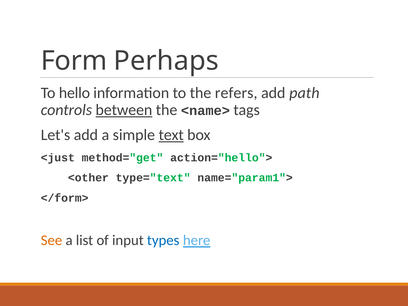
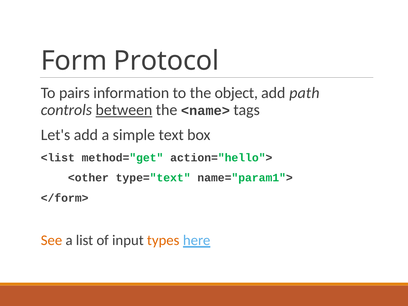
Perhaps: Perhaps -> Protocol (166, 61)
hello: hello -> pairs (74, 93)
refers: refers -> object (236, 93)
text underline: present -> none (171, 135)
<just: <just -> <list (58, 158)
types colour: blue -> orange (163, 240)
